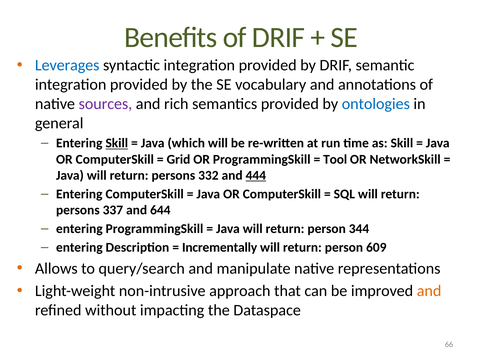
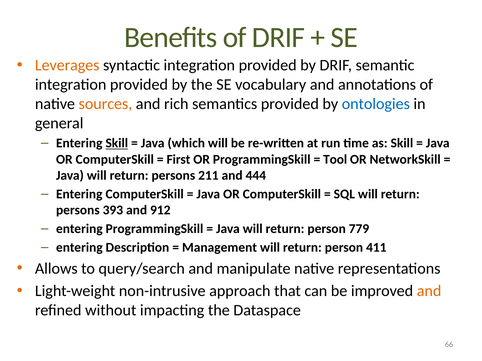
Leverages colour: blue -> orange (67, 65)
sources colour: purple -> orange (105, 104)
Grid: Grid -> First (178, 159)
332: 332 -> 211 (208, 176)
444 underline: present -> none (256, 176)
337: 337 -> 393 (113, 210)
644: 644 -> 912 (160, 210)
344: 344 -> 779 (359, 229)
Incrementally: Incrementally -> Management (220, 248)
609: 609 -> 411 (376, 248)
